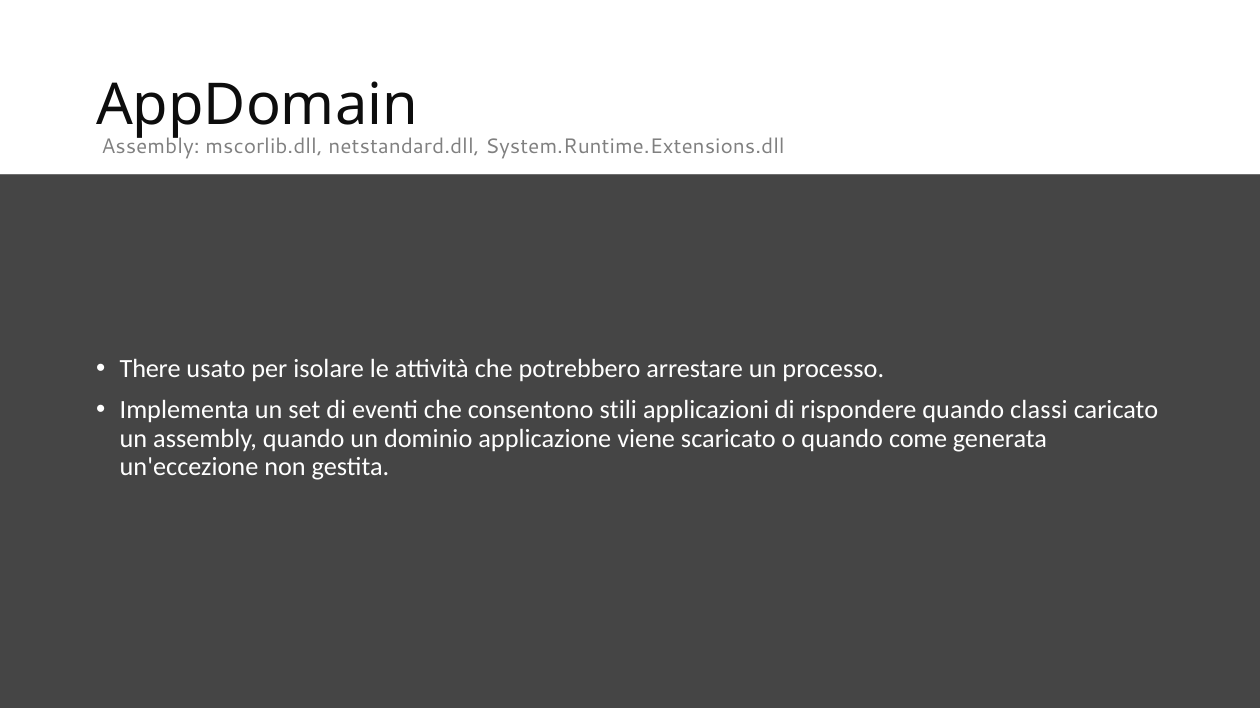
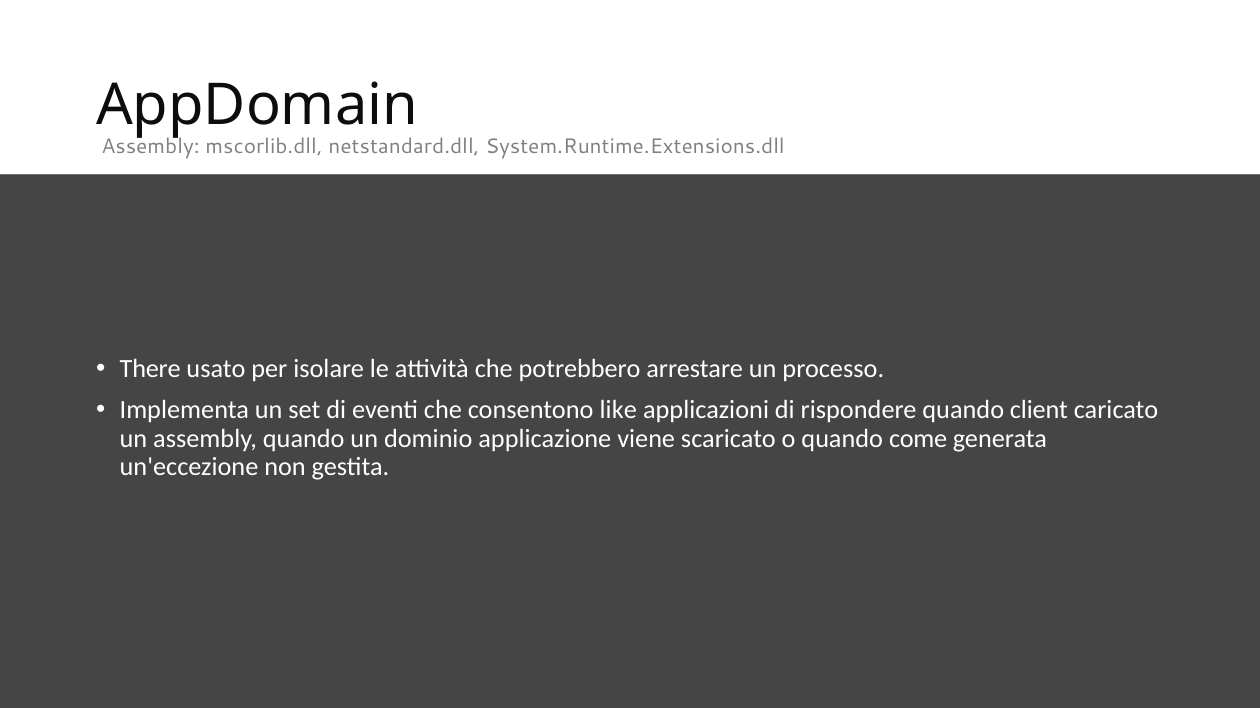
stili: stili -> like (618, 411)
classi: classi -> client (1039, 411)
